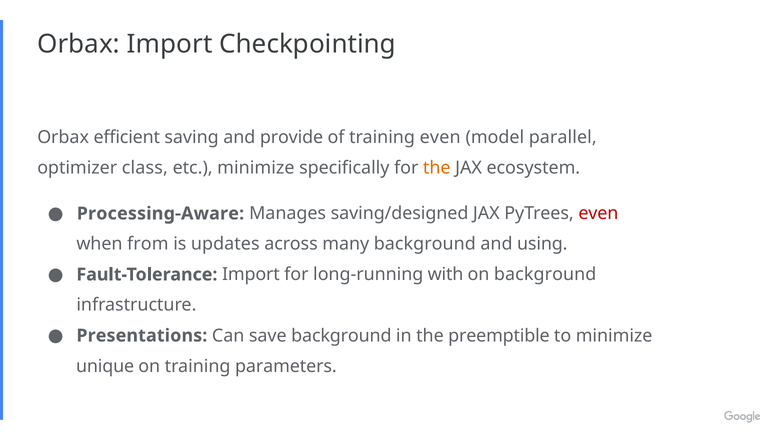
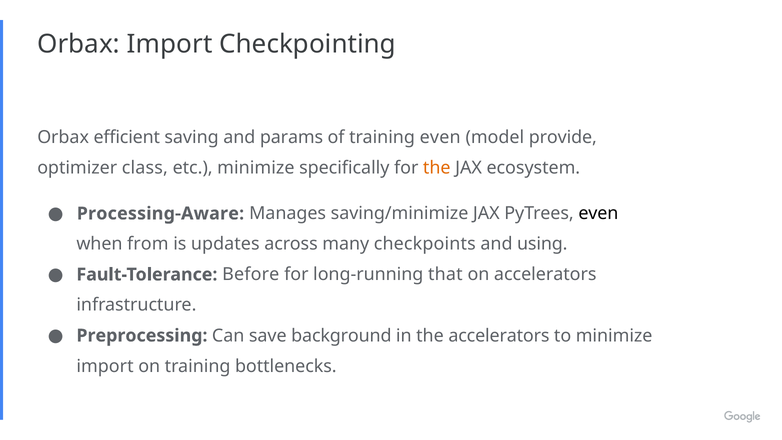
provide: provide -> params (292, 137)
parallel: parallel -> provide (563, 137)
saving/designed: saving/designed -> saving/minimize (400, 213)
even colour: red -> black (598, 213)
many background: background -> checkpoints (425, 244)
Fault-Tolerance Import: Import -> Before (251, 274)
with: with -> that (445, 274)
on background: background -> accelerators (545, 274)
Presentations: Presentations -> Preprocessing (142, 336)
the preemptible: preemptible -> accelerators (499, 336)
unique: unique -> import (105, 366)
parameters: parameters -> bottlenecks (286, 366)
